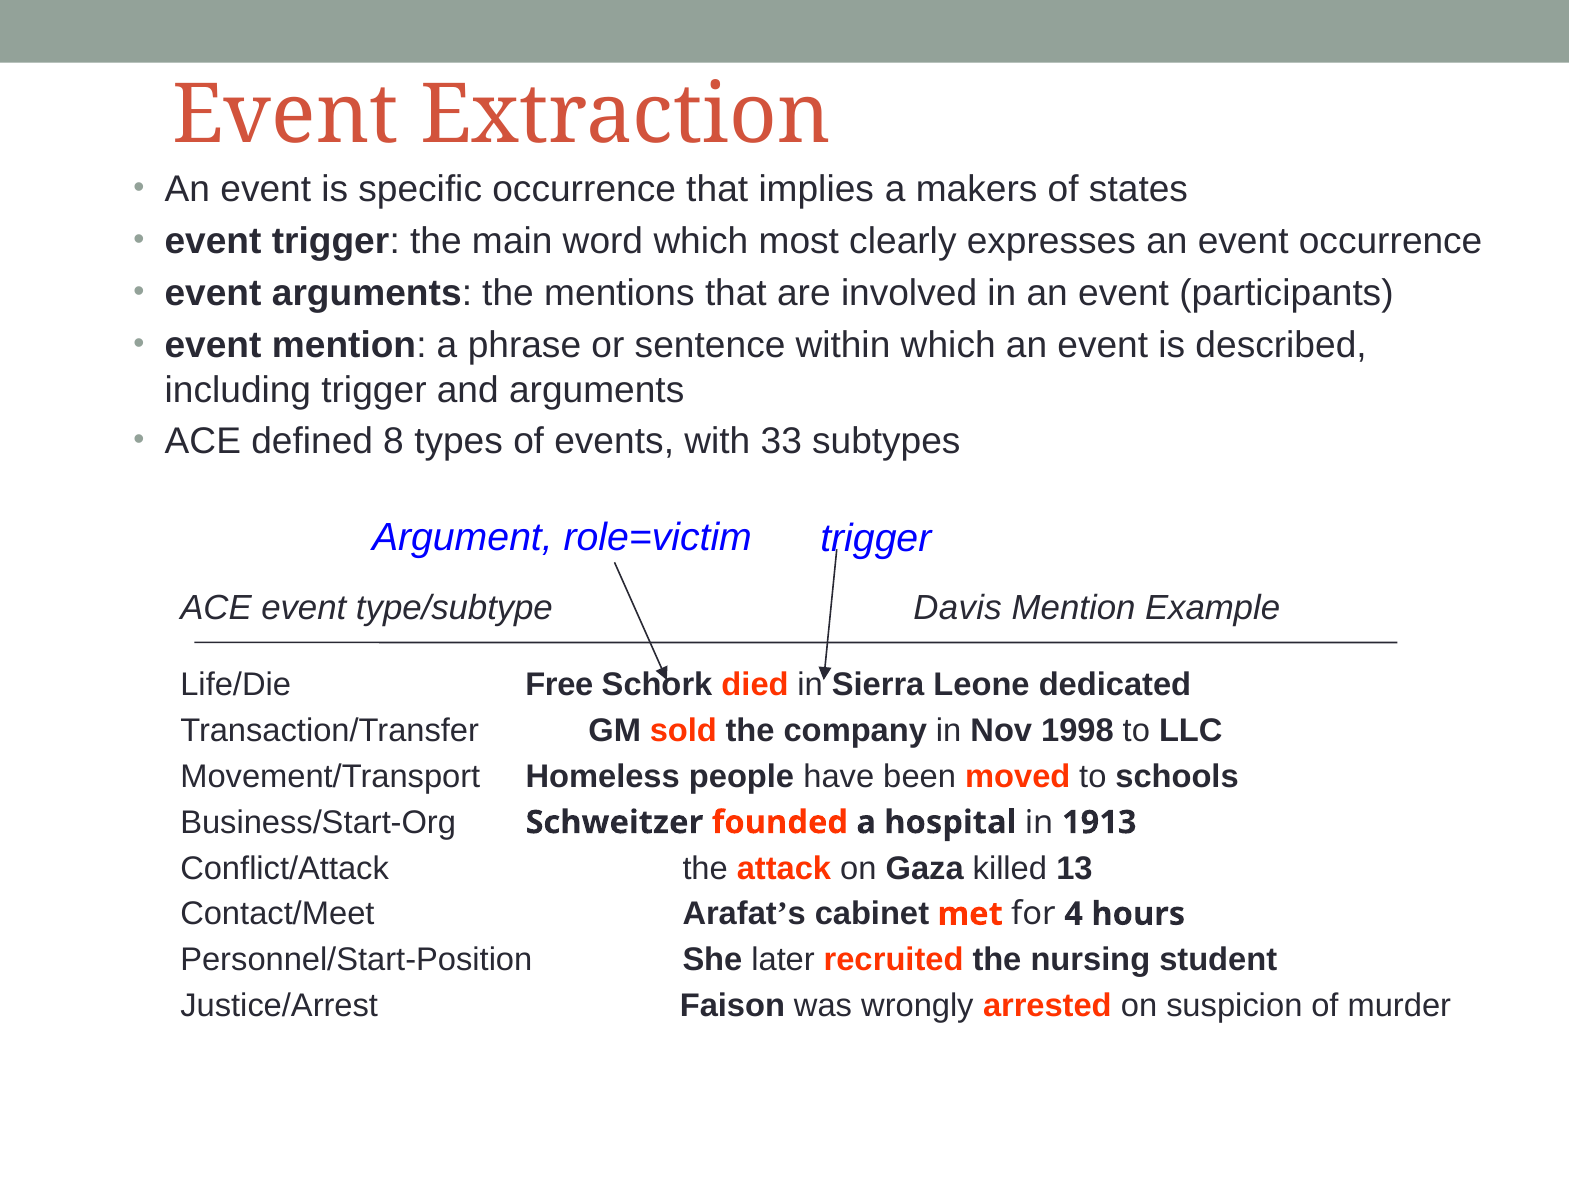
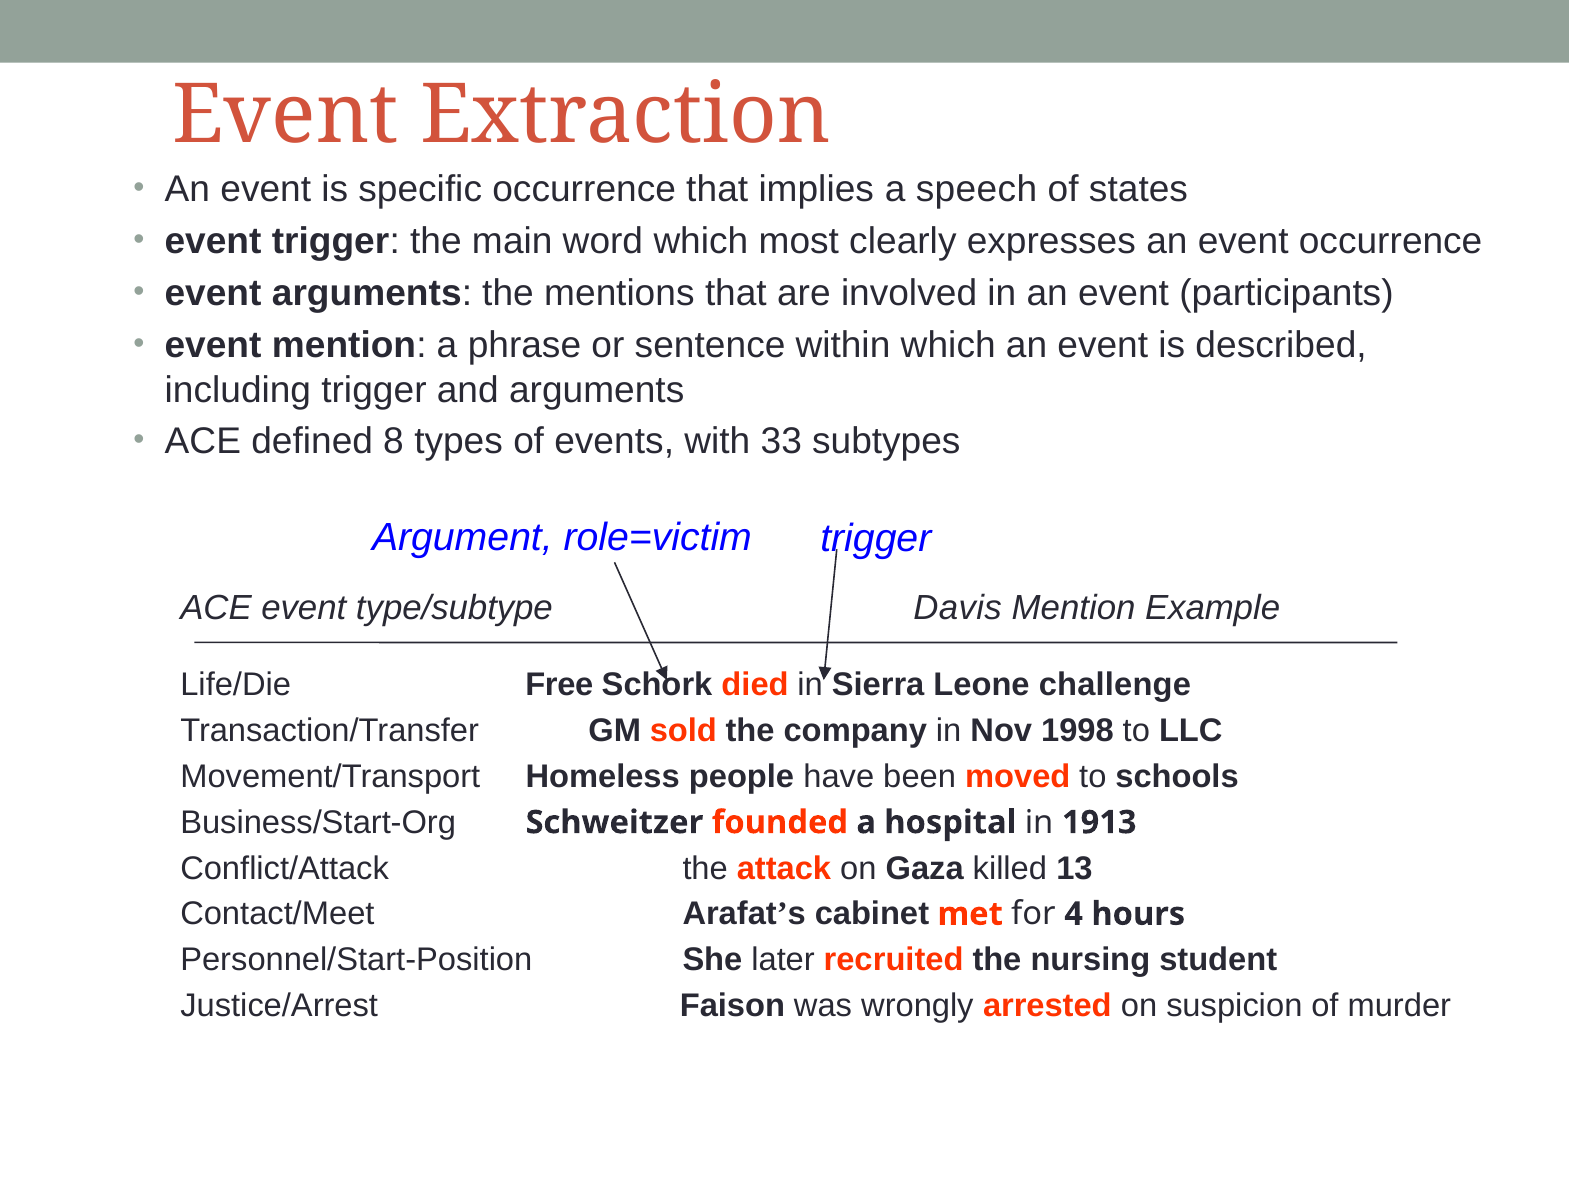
makers: makers -> speech (976, 190)
dedicated: dedicated -> challenge (1115, 685)
